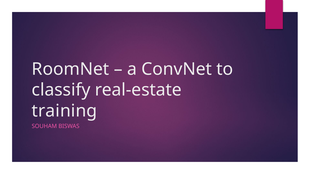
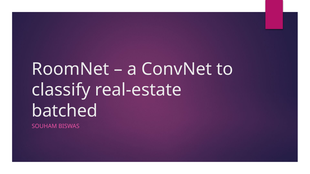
training: training -> batched (65, 111)
